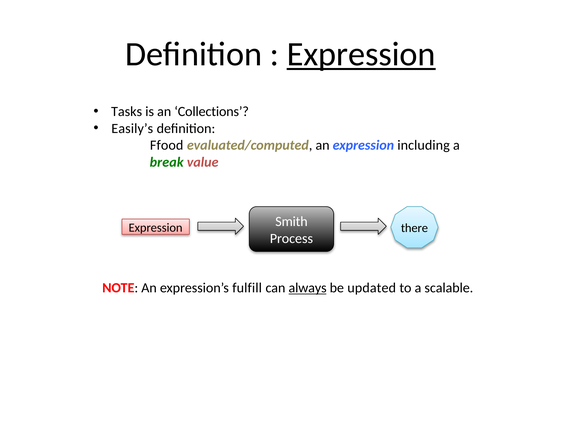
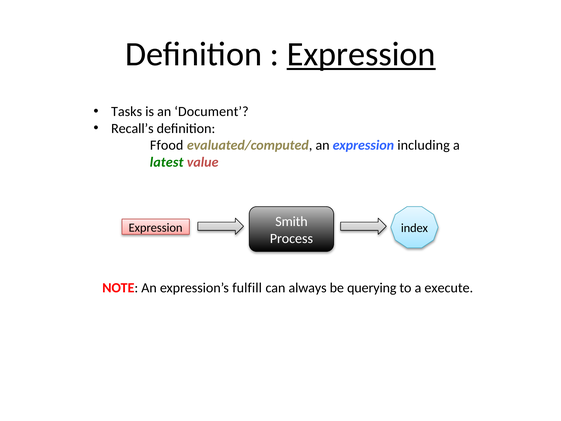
Collections: Collections -> Document (212, 112)
Easily’s: Easily’s -> Recall’s (132, 128)
break: break -> latest (167, 162)
there: there -> index (414, 228)
always underline: present -> none (308, 288)
updated: updated -> querying (372, 288)
scalable: scalable -> execute (449, 288)
